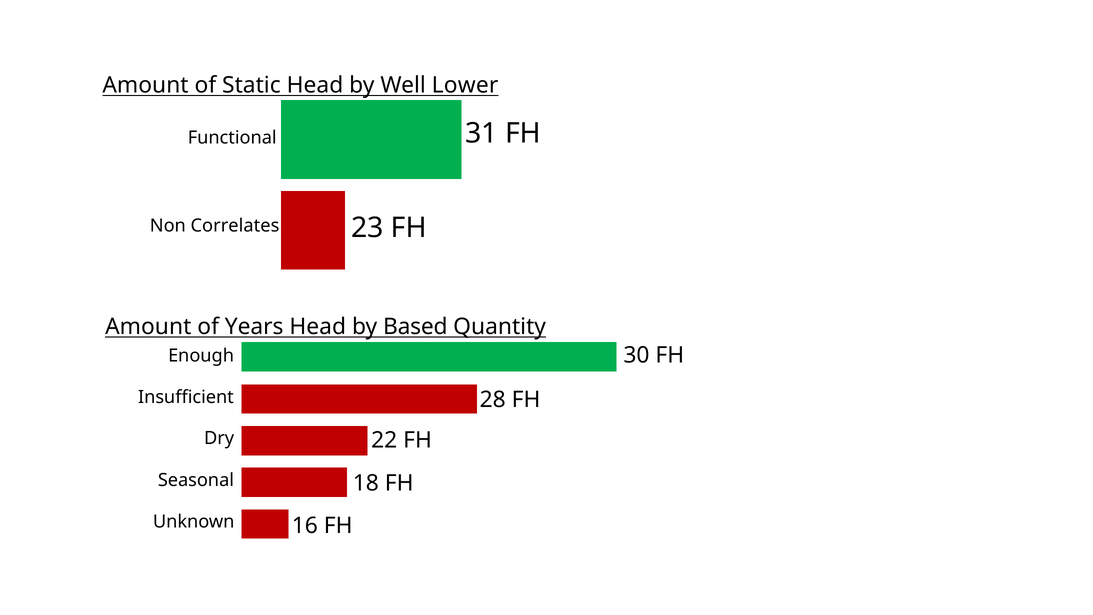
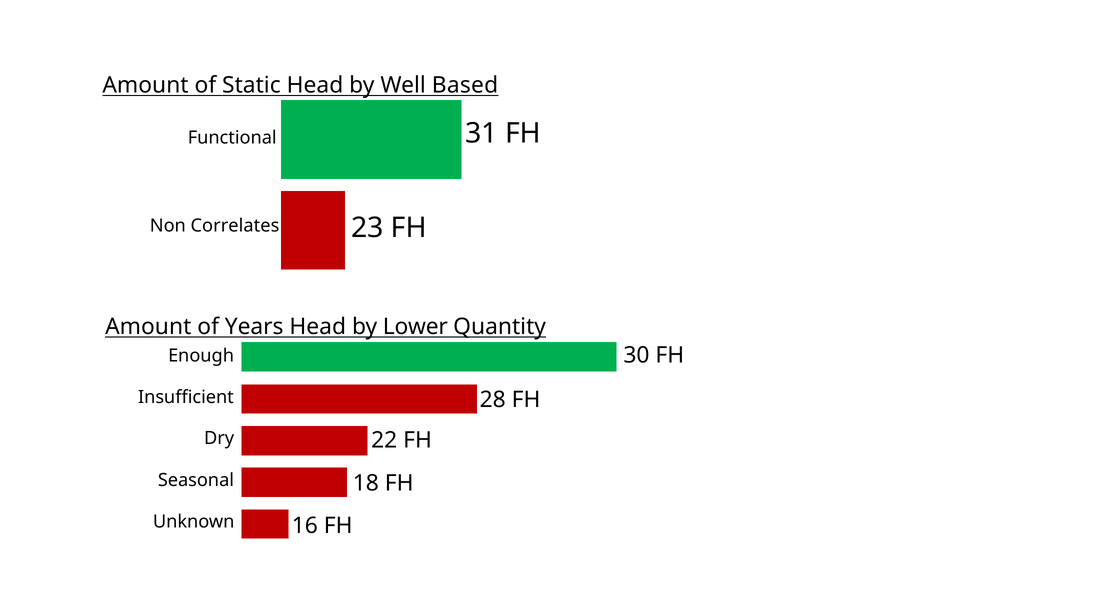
Lower: Lower -> Based (465, 85)
Based: Based -> Lower (415, 327)
